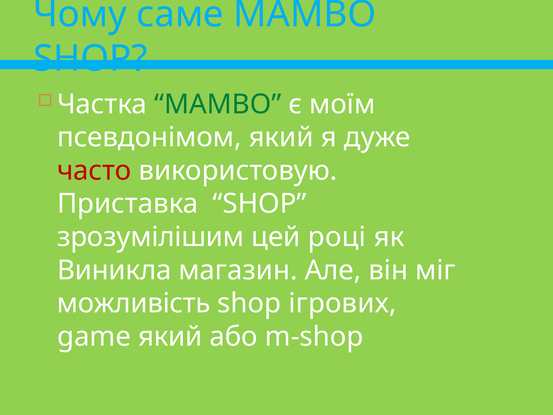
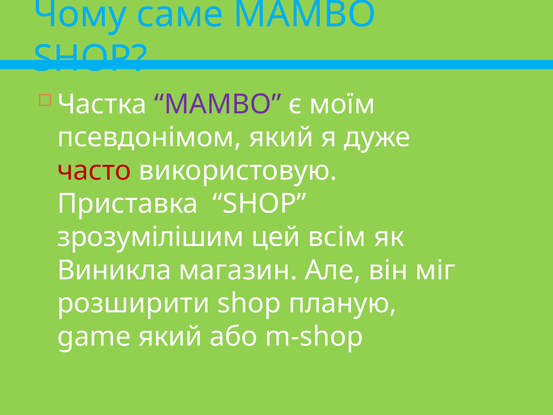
MAMBO colour: green -> purple (218, 104)
році: році -> всім (337, 237)
можливість: можливість -> розширити (134, 303)
ігрових: ігрових -> планую (343, 303)
